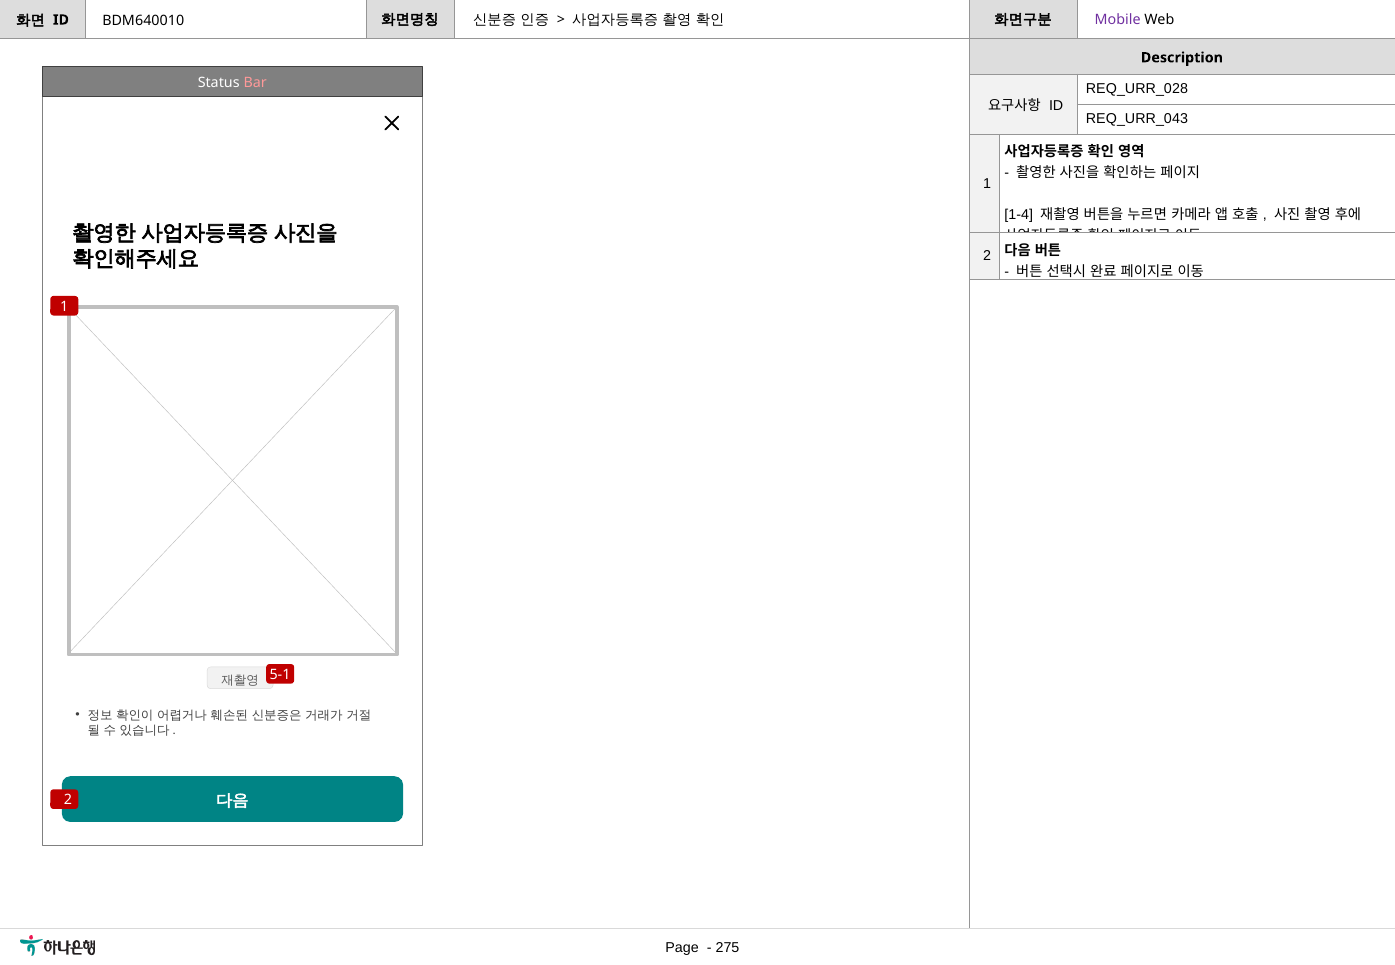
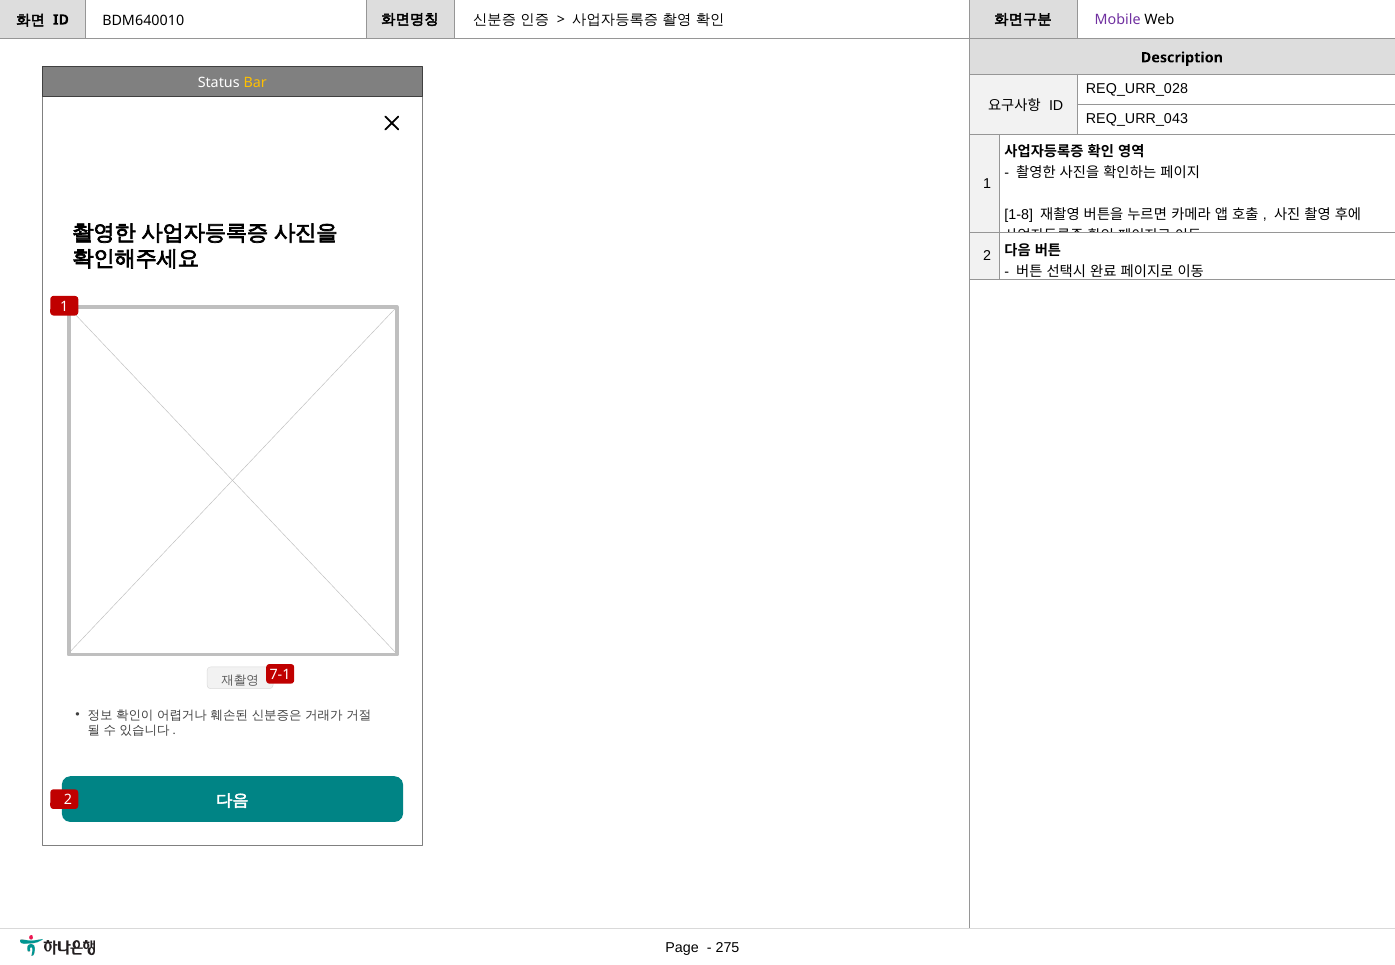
Bar colour: pink -> yellow (255, 83)
1-4: 1-4 -> 1-8 (1019, 215)
5-1: 5-1 -> 7-1 (280, 675)
